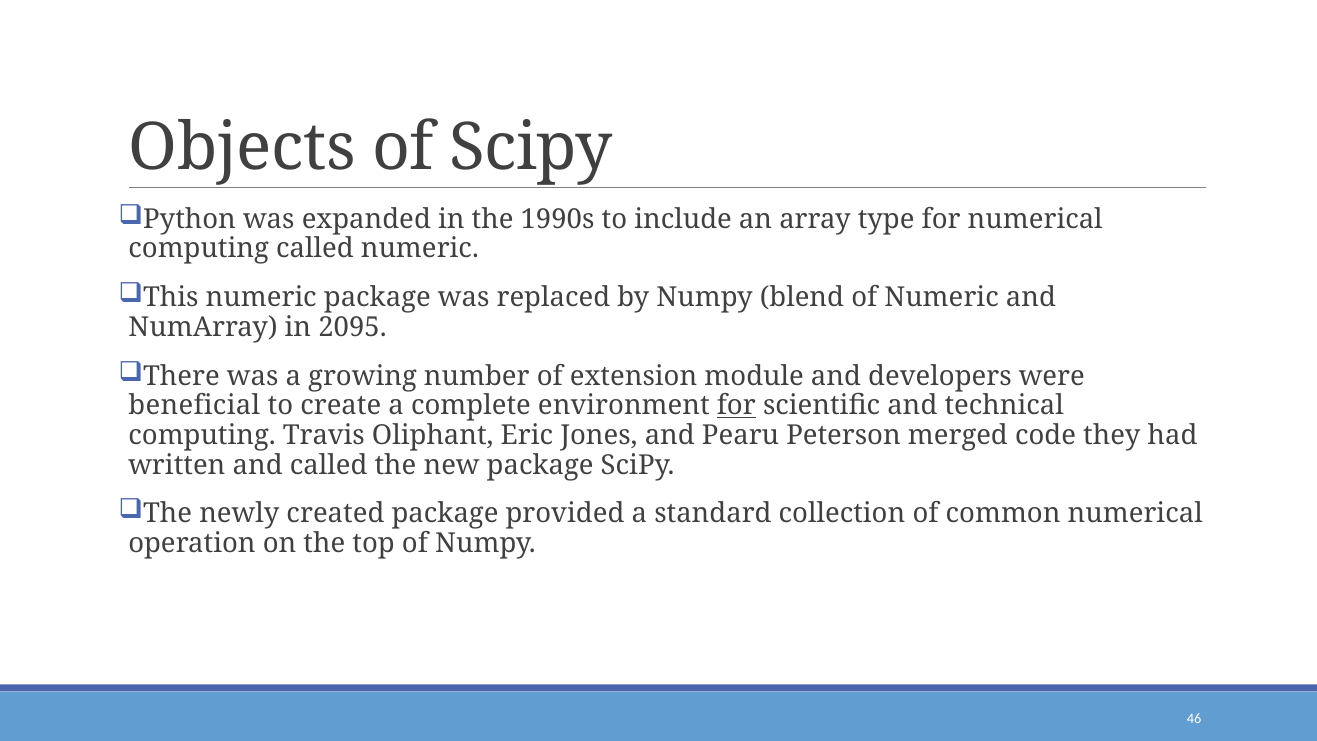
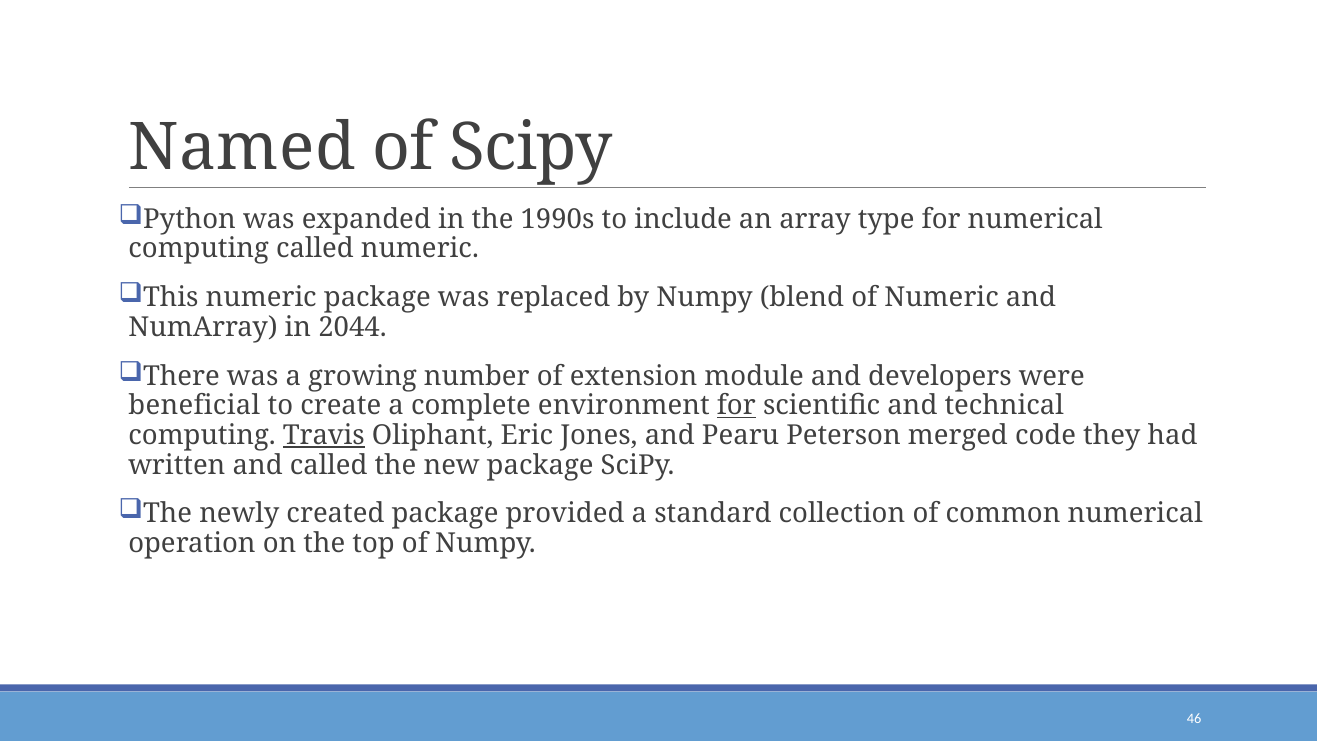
Objects: Objects -> Named (242, 148)
2095: 2095 -> 2044 (352, 327)
Travis underline: none -> present (324, 435)
